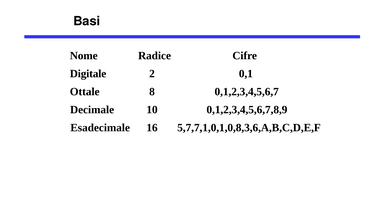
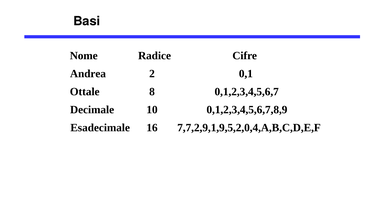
Digitale: Digitale -> Andrea (88, 74)
5,7,7,1,0,1,0,8,3,6,A,B,C,D,E,F: 5,7,7,1,0,1,0,8,3,6,A,B,C,D,E,F -> 7,7,2,9,1,9,5,2,0,4,A,B,C,D,E,F (249, 128)
